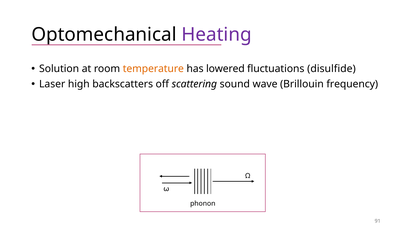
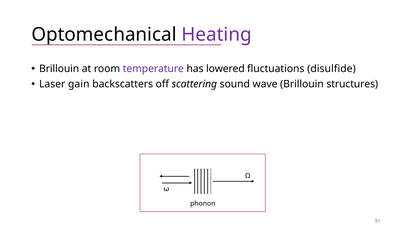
Solution: Solution -> Brillouin (59, 69)
temperature colour: orange -> purple (153, 69)
high: high -> gain (79, 84)
frequency: frequency -> structures (352, 84)
